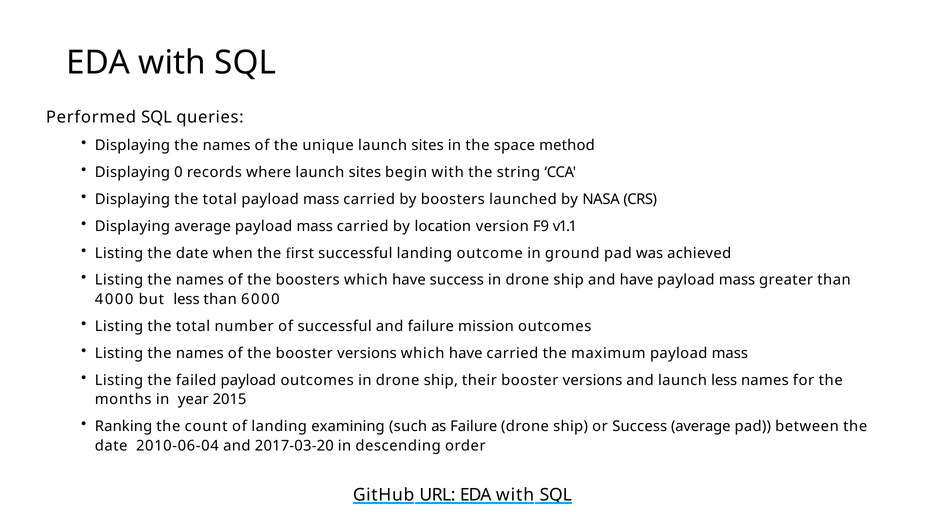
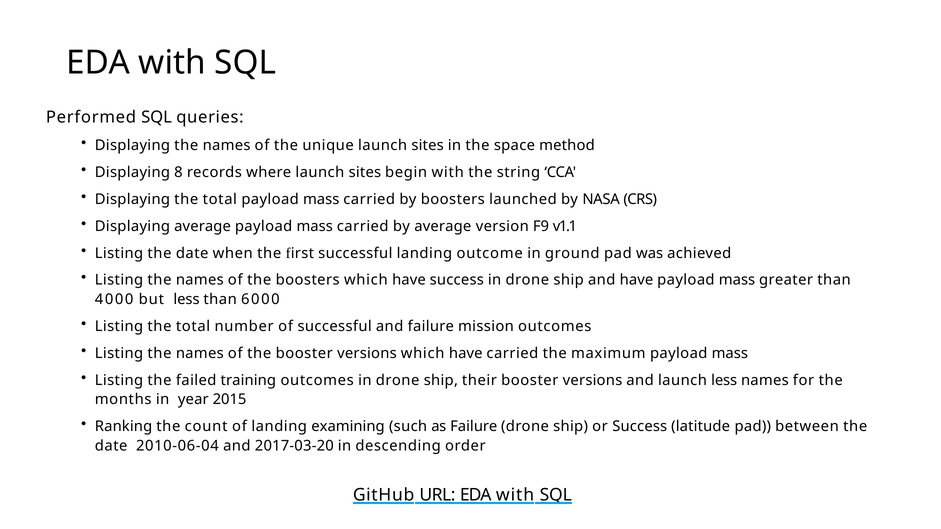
0: 0 -> 8 (178, 172)
by location: location -> average (443, 226)
failed payload: payload -> training (248, 380)
Success average: average -> latitude (701, 427)
